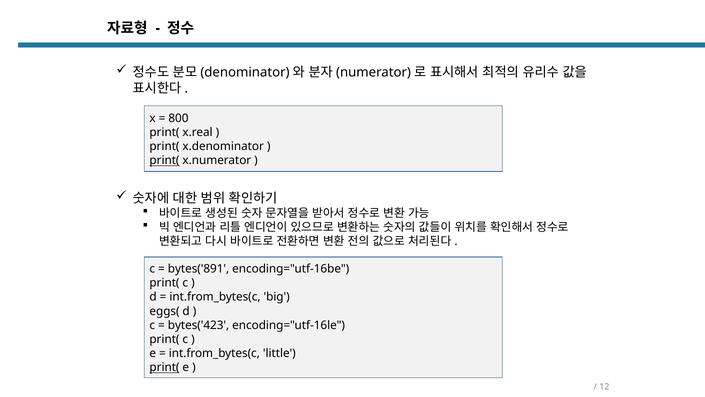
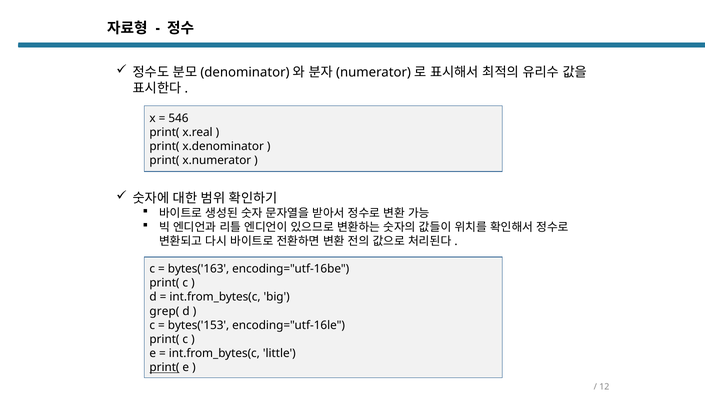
800: 800 -> 546 (178, 118)
print( underline: present -> none (165, 160)
bytes('891: bytes('891 -> bytes('163 (199, 269)
eggs(: eggs( -> grep( (164, 311)
bytes('423: bytes('423 -> bytes('153 (199, 325)
